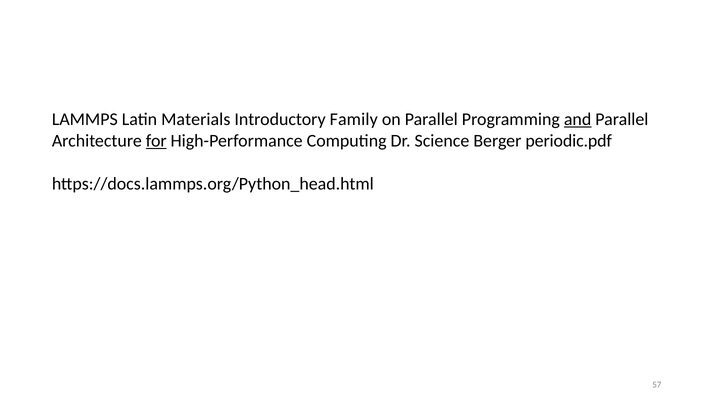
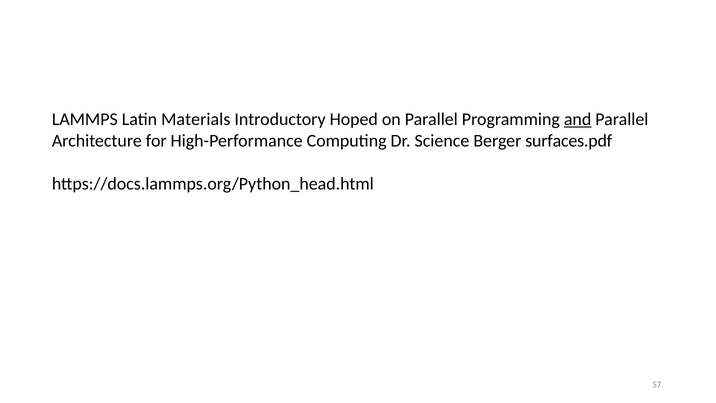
Family: Family -> Hoped (354, 119)
for underline: present -> none (156, 141)
periodic.pdf: periodic.pdf -> surfaces.pdf (569, 141)
